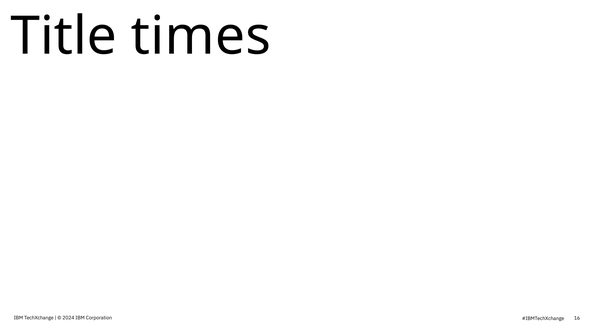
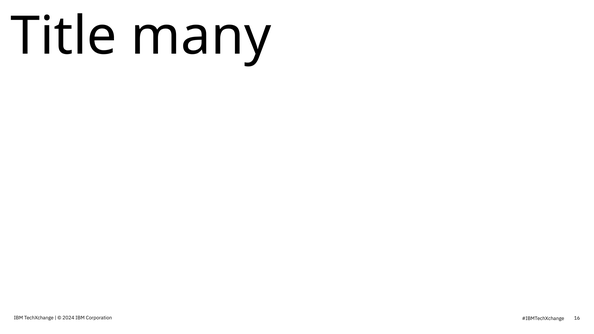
times: times -> many (201, 36)
